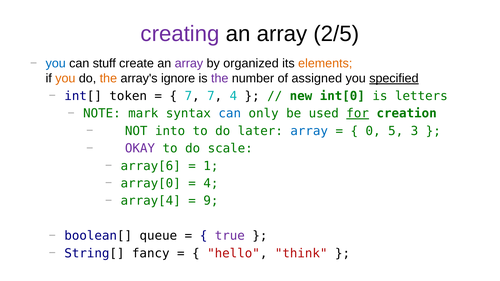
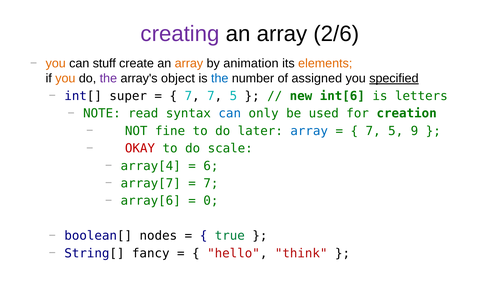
2/5: 2/5 -> 2/6 (336, 34)
you colour: blue -> orange (56, 64)
array colour: purple -> orange (189, 64)
organized: organized -> animation (251, 64)
the colour: orange -> purple (108, 79)
ignore: ignore -> object (178, 79)
the colour: purple -> blue (220, 79)
token: token -> super (128, 96)
7 7 4: 4 -> 5 (233, 96)
int[0: int[0 -> int[6 (342, 96)
mark: mark -> read (143, 114)
for underline: present -> none (358, 114)
into: into -> fine (170, 131)
0: 0 -> 7 (373, 131)
3: 3 -> 9 (414, 131)
OKAY colour: purple -> red (140, 149)
array[6: array[6 -> array[4 (151, 166)
1: 1 -> 6 (211, 166)
array[0: array[0 -> array[7 (151, 184)
4: 4 -> 7 (211, 184)
array[4: array[4 -> array[6 (151, 201)
9: 9 -> 0 (211, 201)
queue: queue -> nodes (158, 236)
true colour: purple -> green (230, 236)
